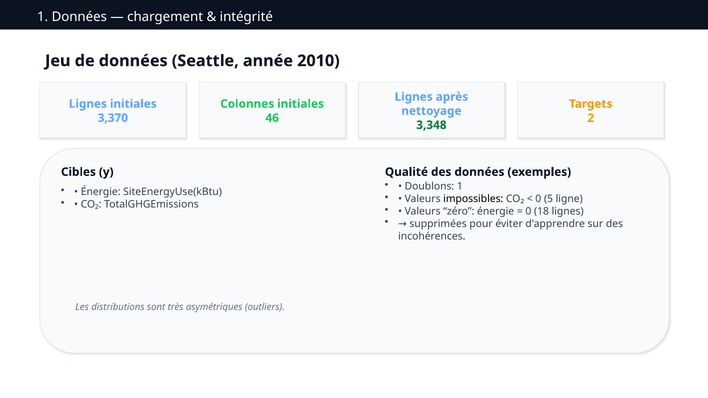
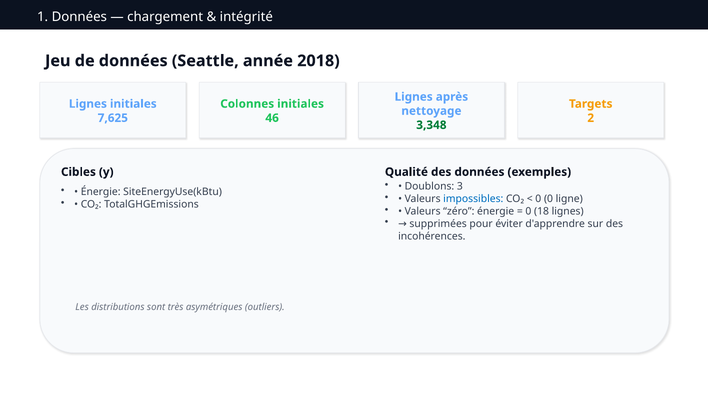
2010: 2010 -> 2018 (318, 61)
3,370: 3,370 -> 7,625 (113, 118)
Doublons 1: 1 -> 3 (460, 187)
impossibles colour: black -> blue (473, 199)
0 5: 5 -> 0 (549, 199)
